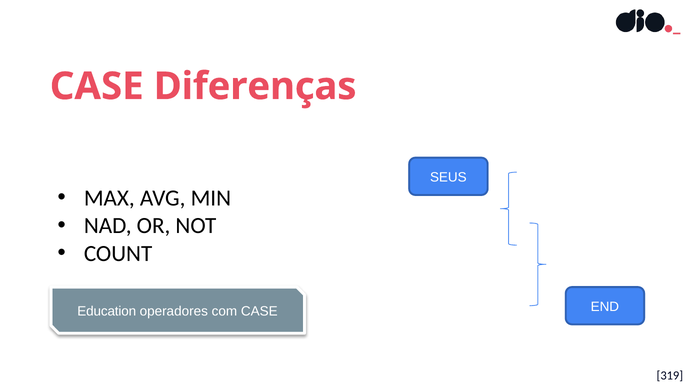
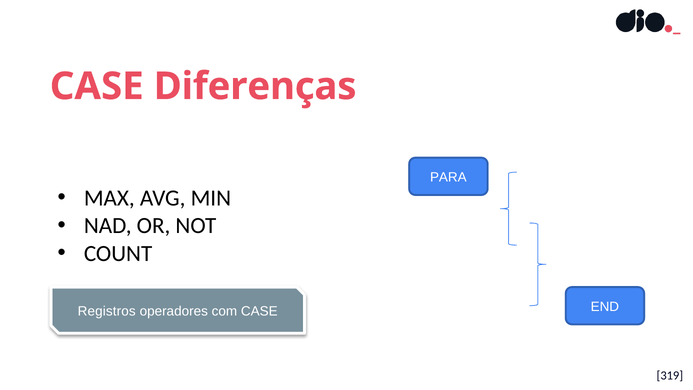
SEUS: SEUS -> PARA (448, 177)
Education: Education -> Registros (107, 311)
